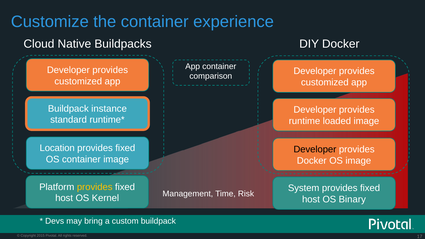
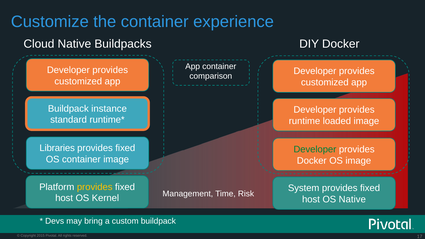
Location: Location -> Libraries (57, 148)
Developer colour: black -> green (315, 149)
OS Binary: Binary -> Native (352, 199)
